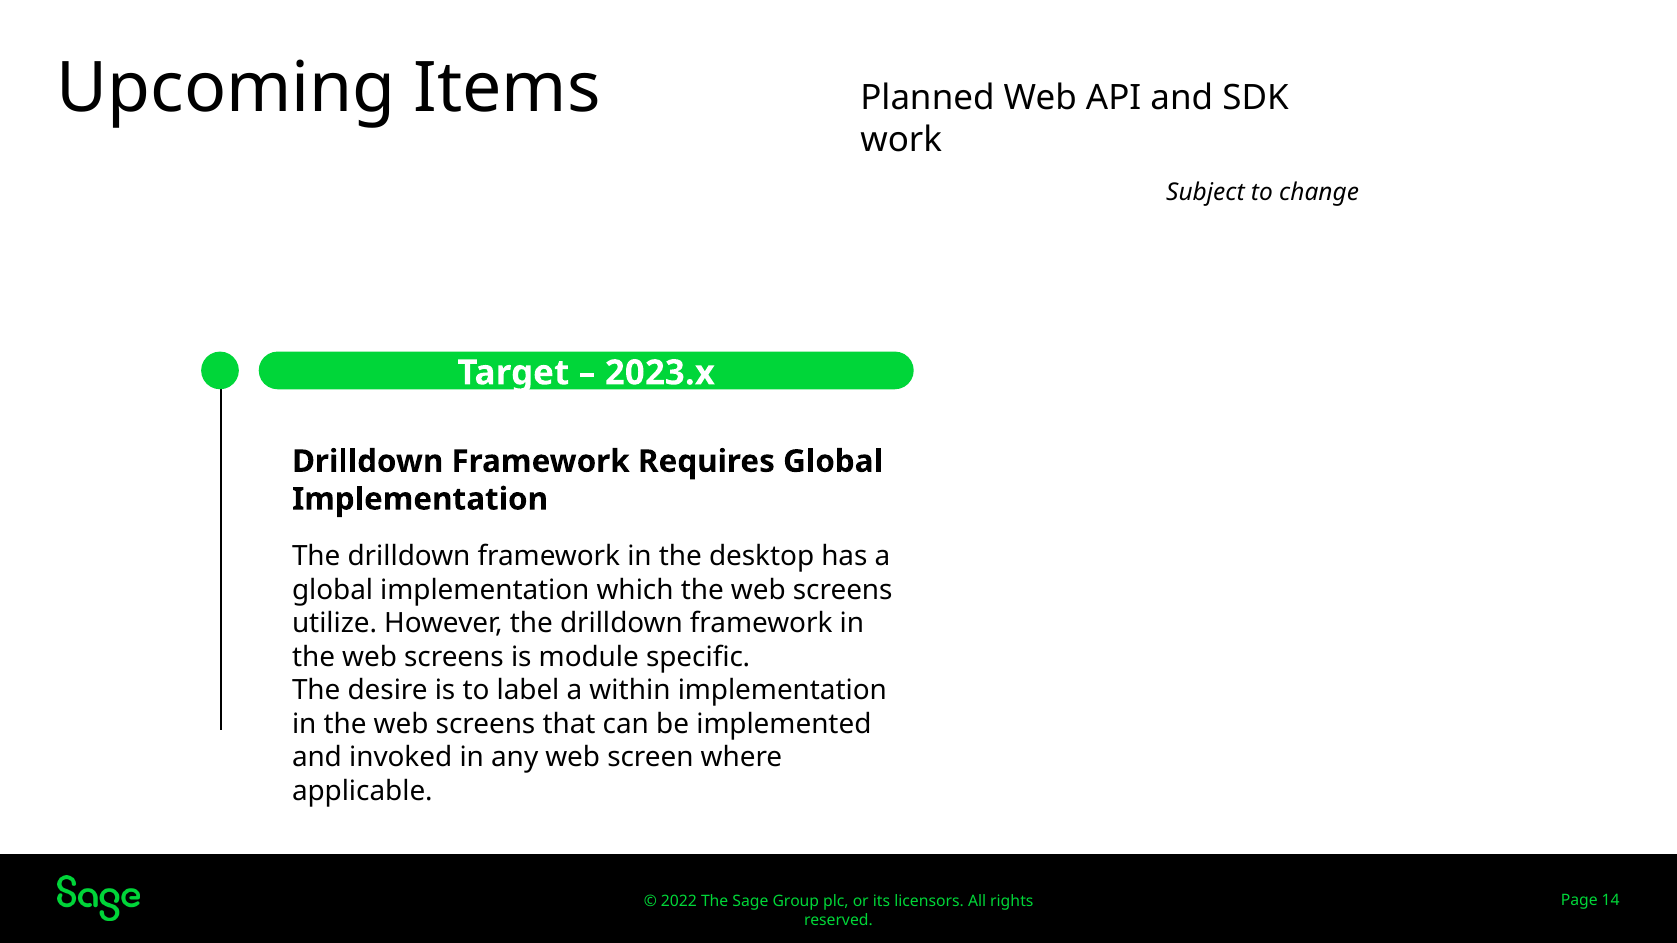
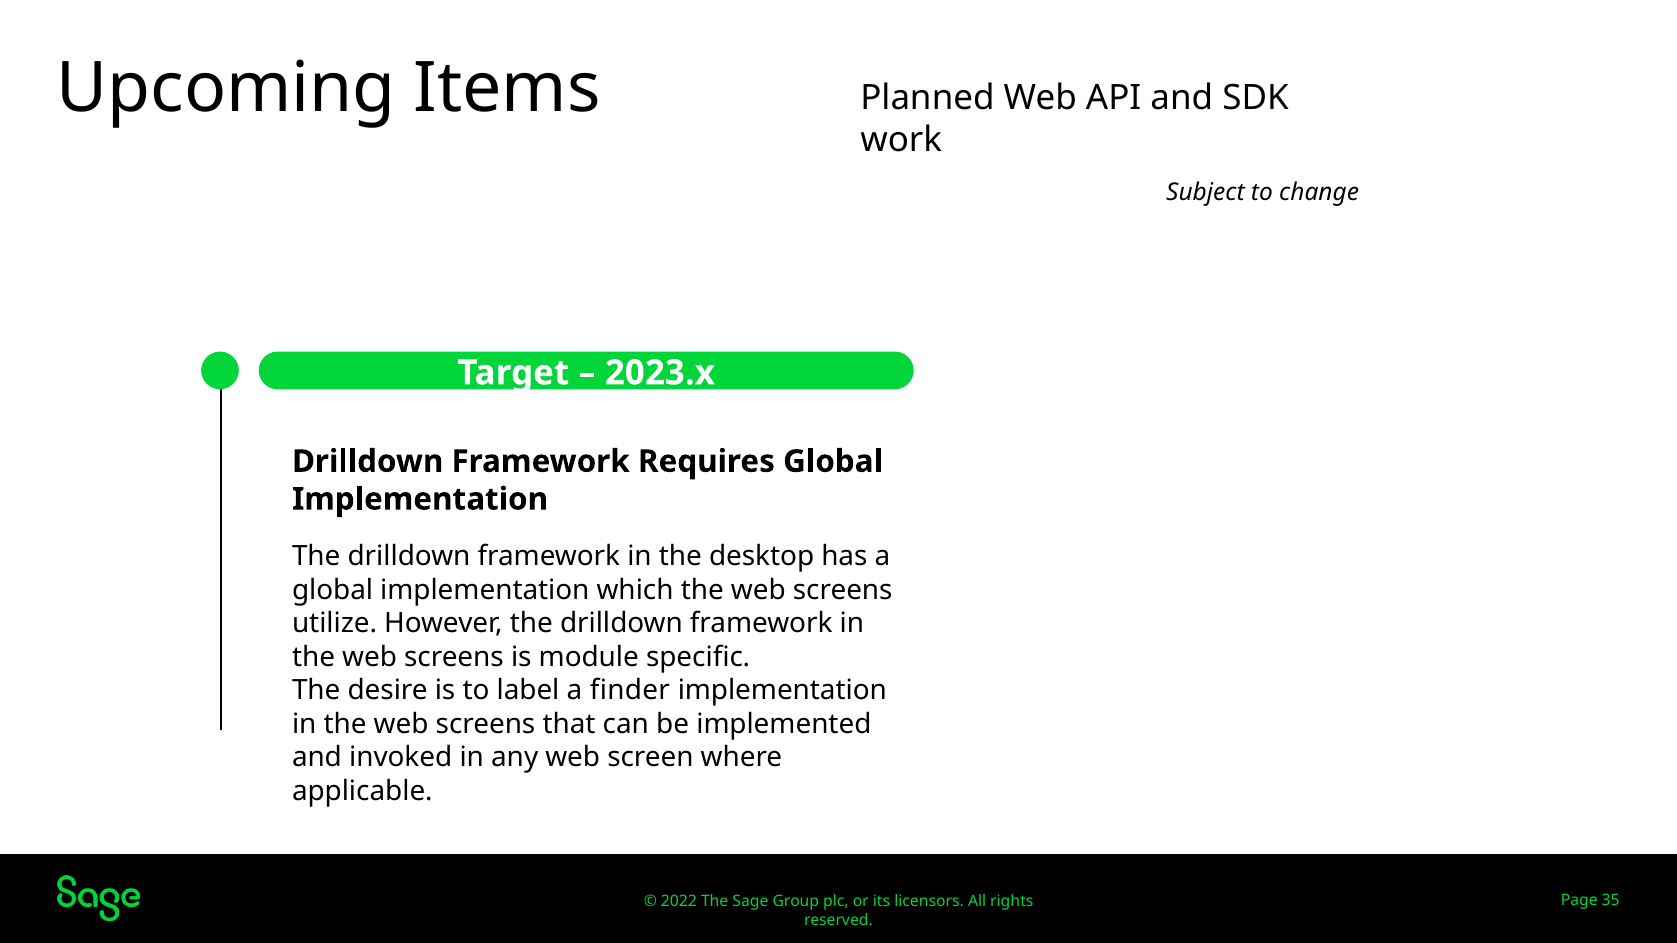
within: within -> finder (630, 691)
14: 14 -> 35 (1611, 900)
